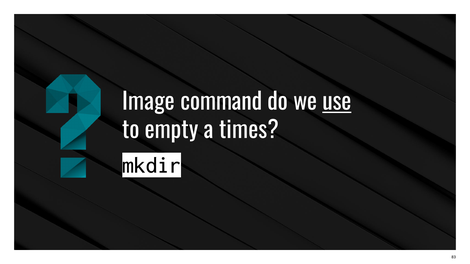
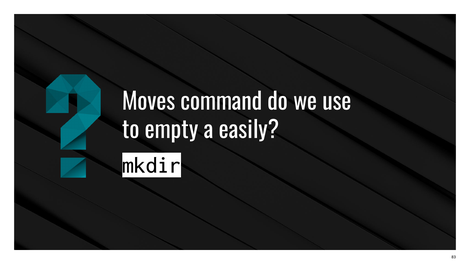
Image: Image -> Moves (149, 102)
use underline: present -> none (337, 102)
times: times -> easily (249, 131)
